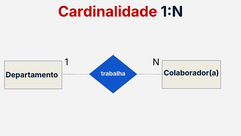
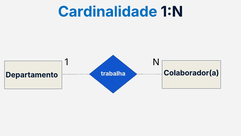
Cardinalidade colour: red -> blue (108, 12)
